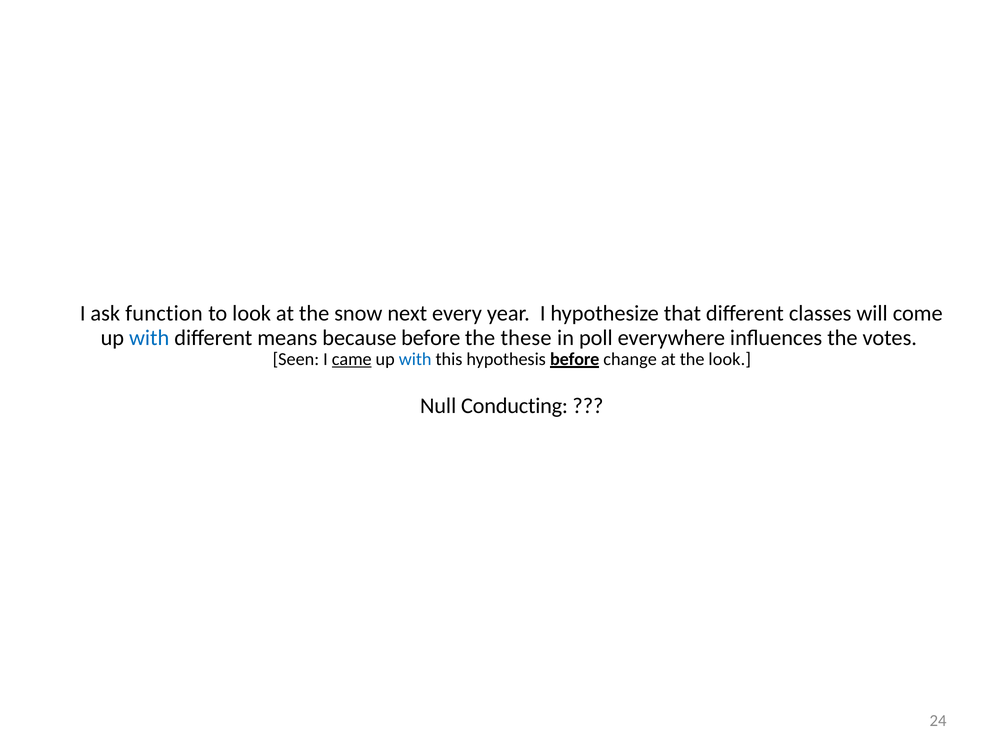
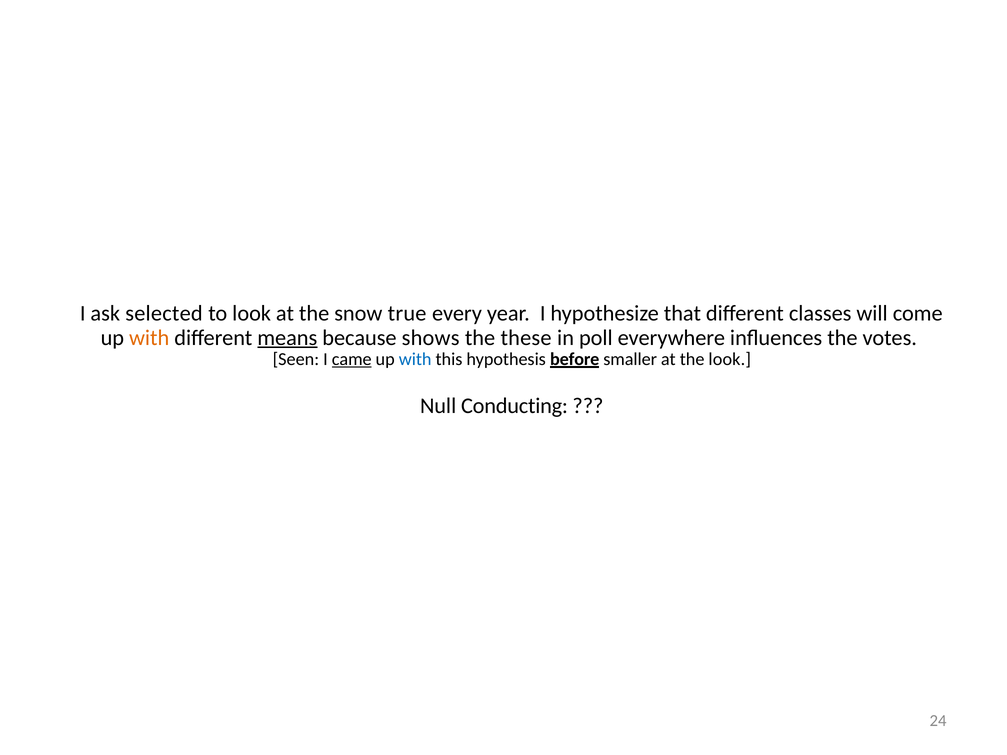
function: function -> selected (164, 314)
next: next -> true (407, 314)
with colour: blue -> orange (149, 338)
means underline: none -> present (287, 338)
because before: before -> shows (431, 338)
change: change -> smaller (630, 359)
